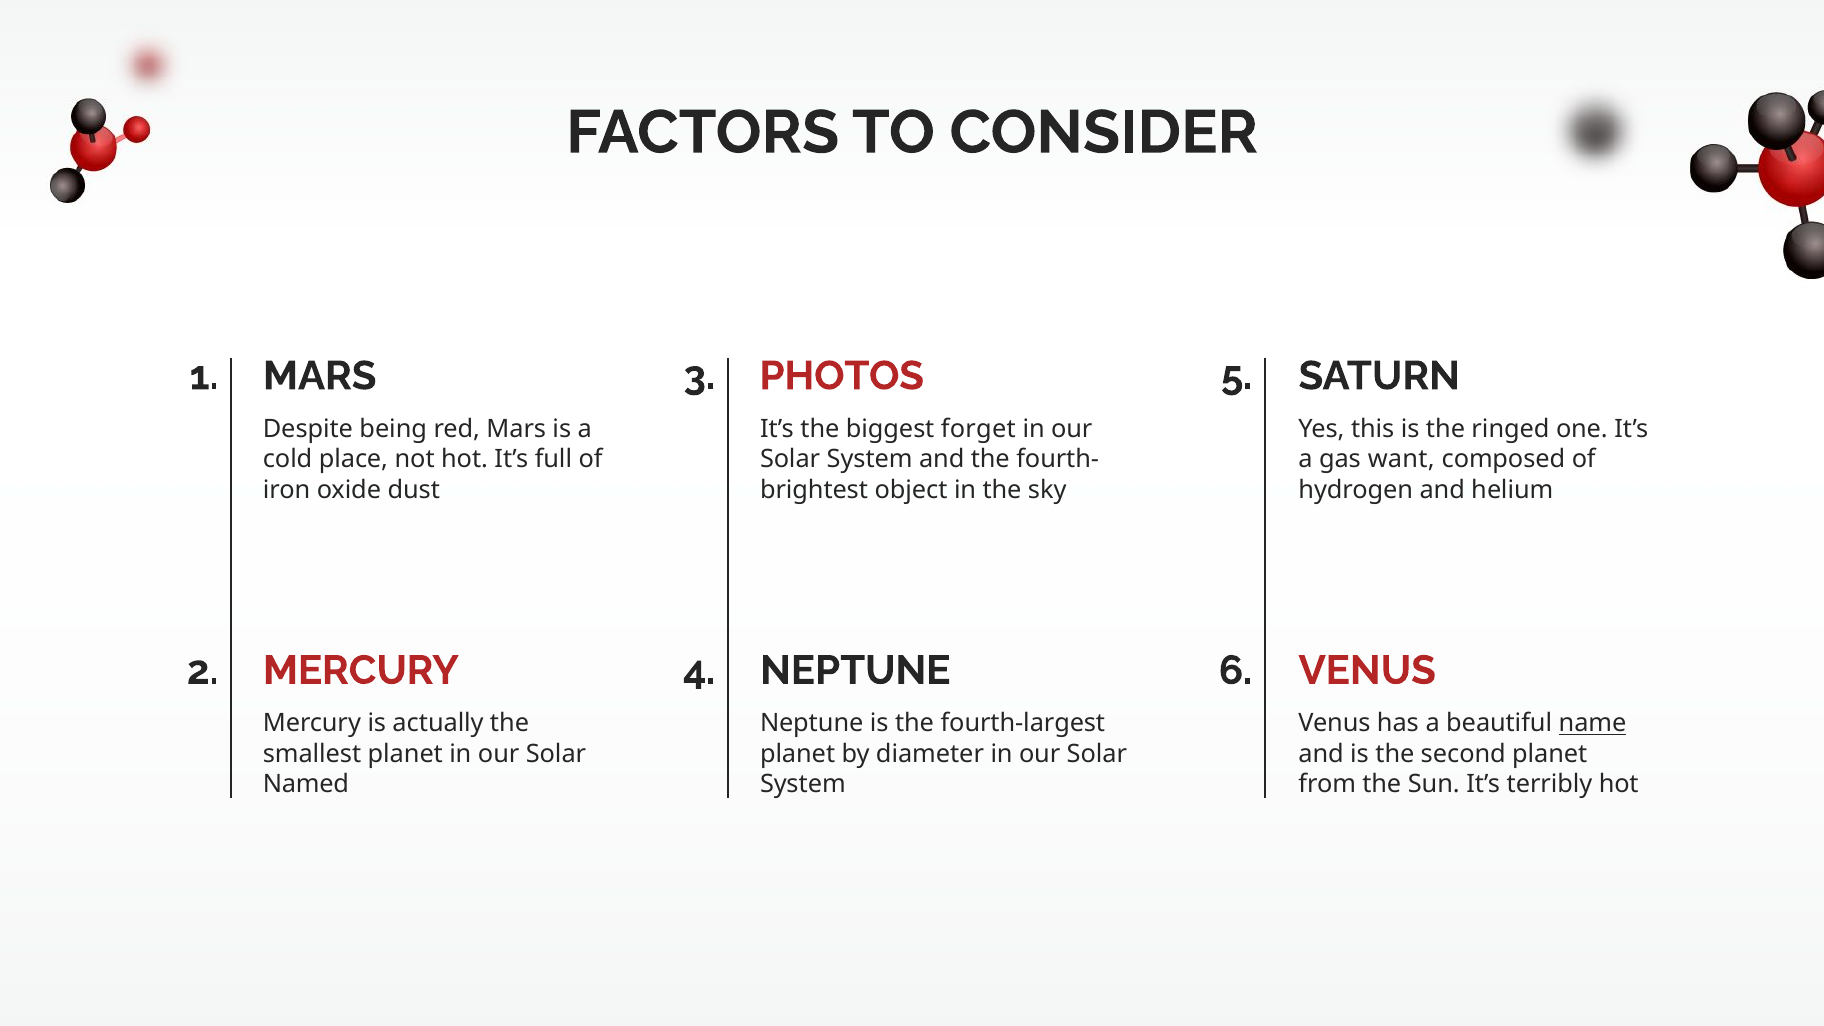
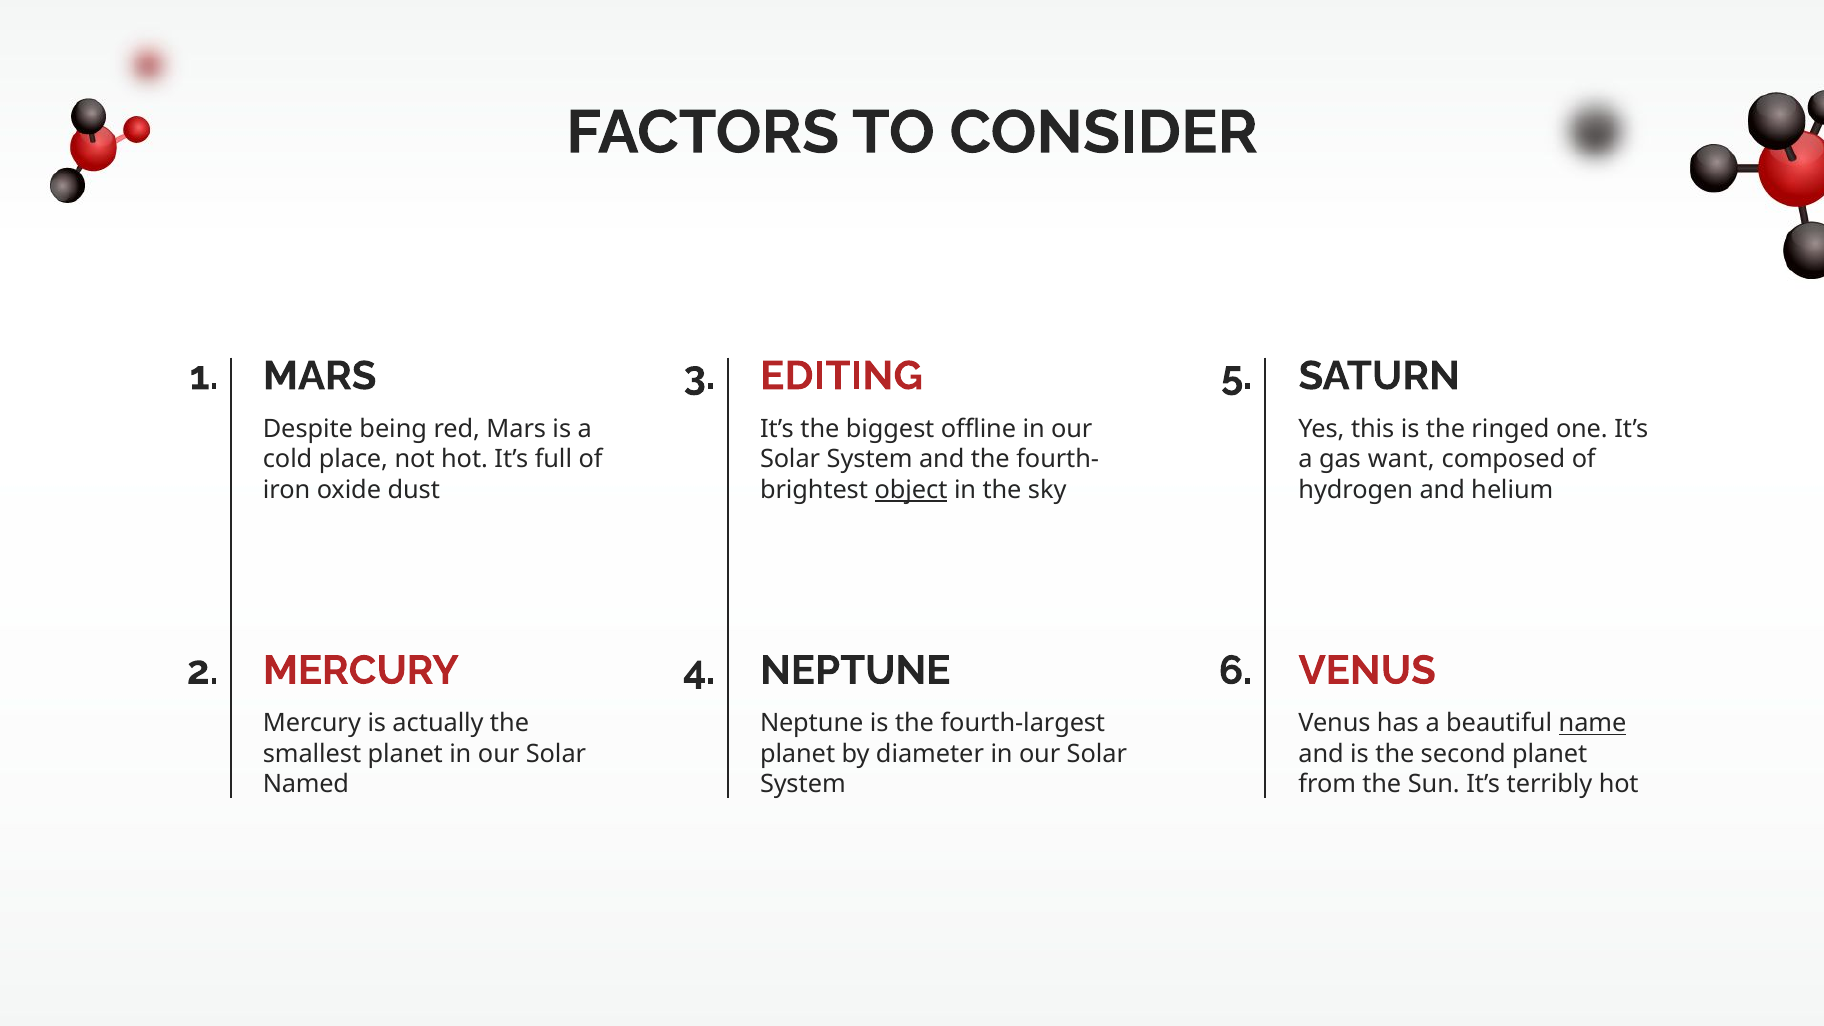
PHOTOS: PHOTOS -> EDITING (841, 376)
forget: forget -> offline (979, 429)
object underline: none -> present (911, 490)
